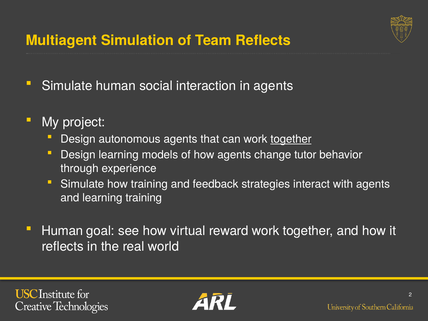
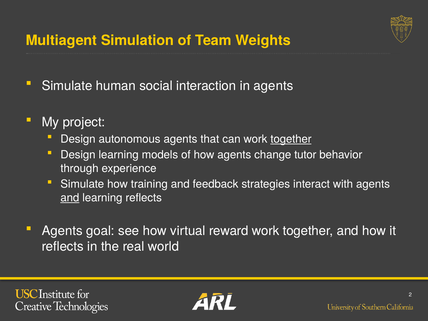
Team Reflects: Reflects -> Weights (263, 41)
and underline: none -> present (70, 198)
learning training: training -> reflects (144, 198)
Human: Human -> Agents (62, 231)
